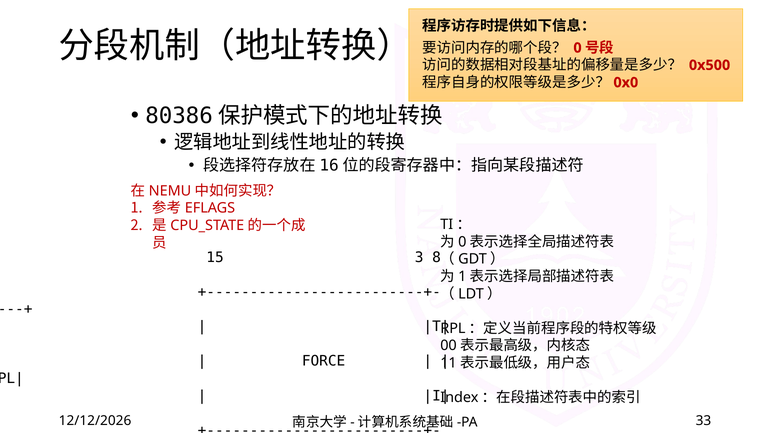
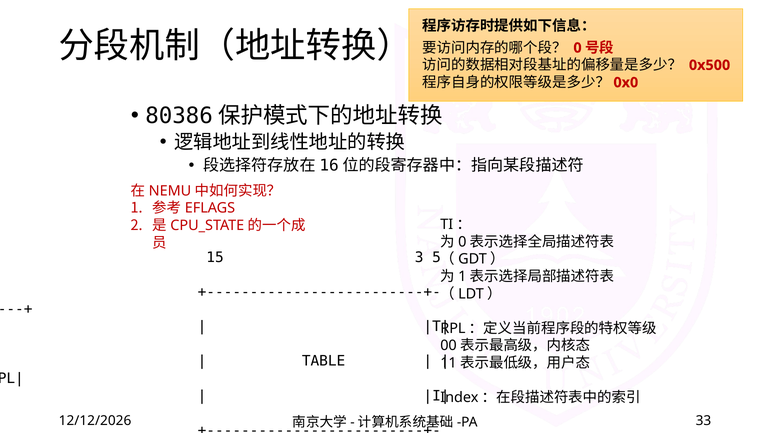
8: 8 -> 5 (436, 257)
FORCE: FORCE -> TABLE (324, 361)
